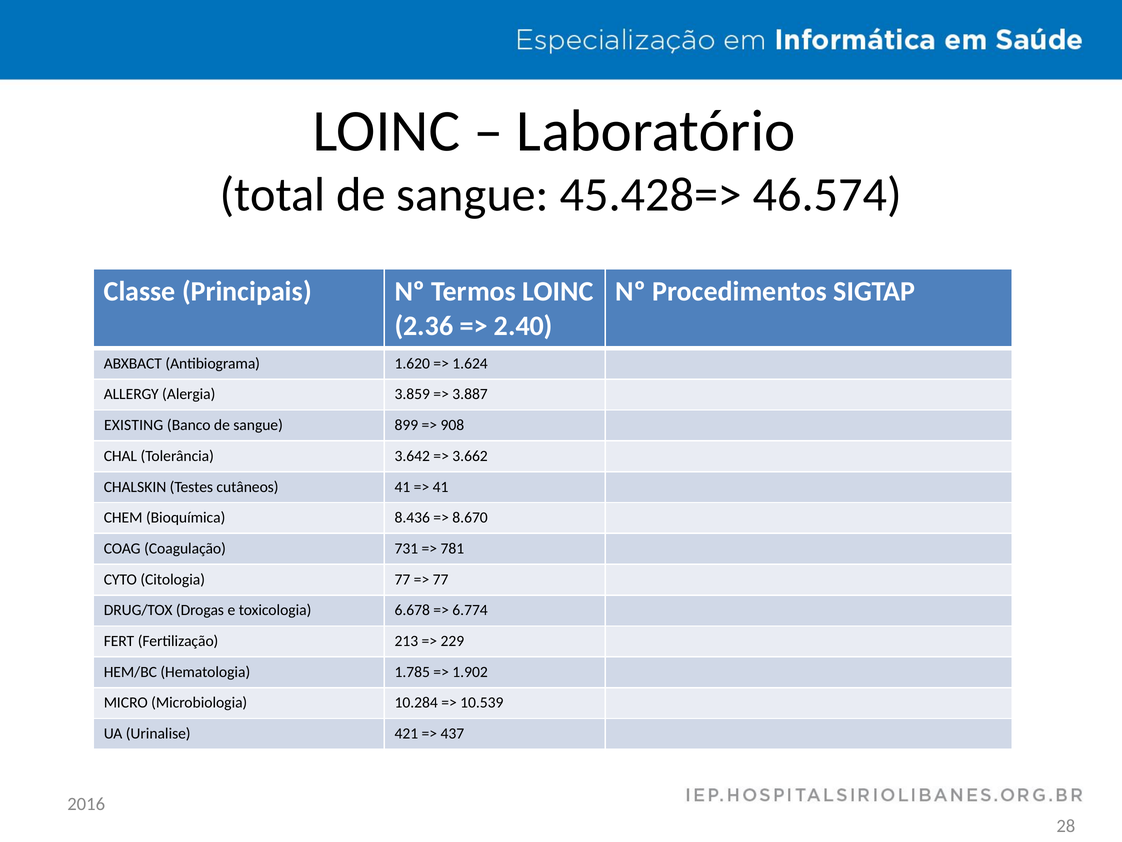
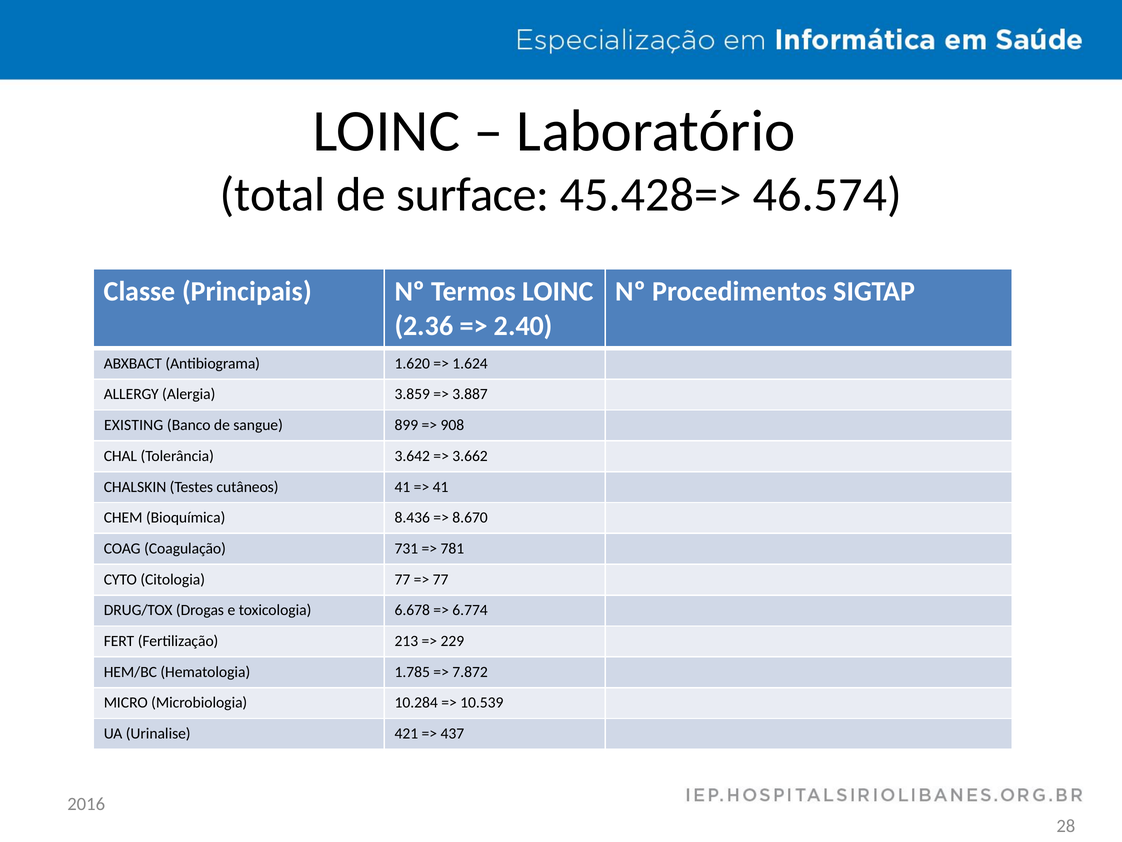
total de sangue: sangue -> surface (473, 195)
1.902: 1.902 -> 7.872 (470, 672)
